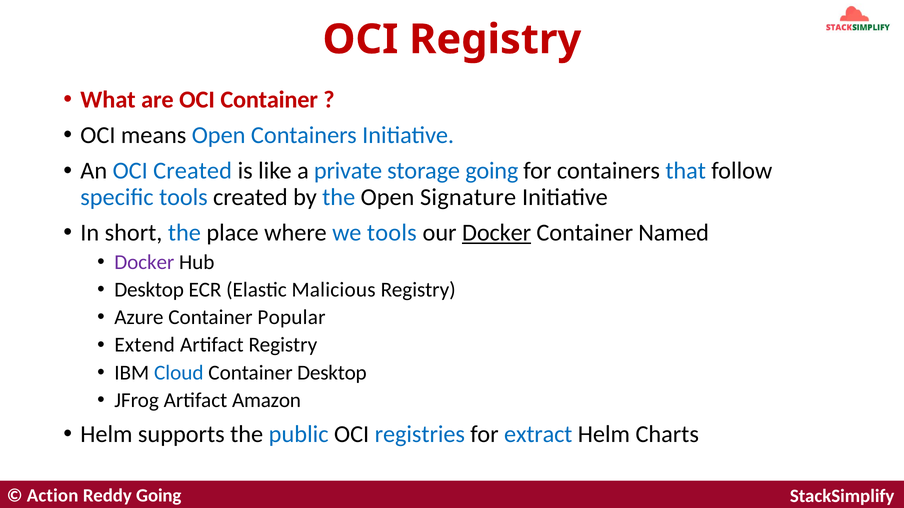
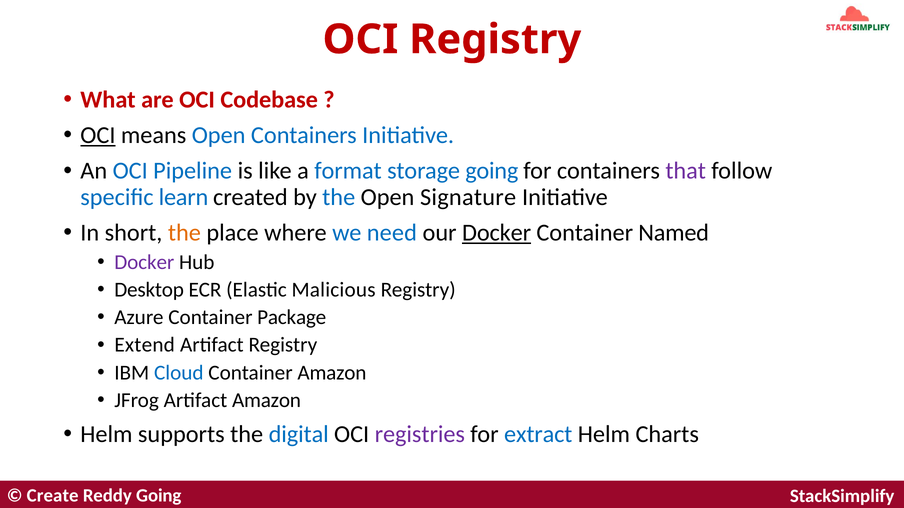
OCI Container: Container -> Codebase (269, 100)
OCI underline: none -> present (98, 135)
OCI Created: Created -> Pipeline (193, 171)
private: private -> format (348, 171)
that colour: blue -> purple (686, 171)
specific tools: tools -> learn (183, 197)
the colour: blue -> orange (184, 233)
we tools: tools -> need (392, 233)
Popular: Popular -> Package (292, 318)
Container Desktop: Desktop -> Amazon (332, 373)
public: public -> digital (299, 435)
registries colour: blue -> purple (420, 435)
Action: Action -> Create (53, 496)
